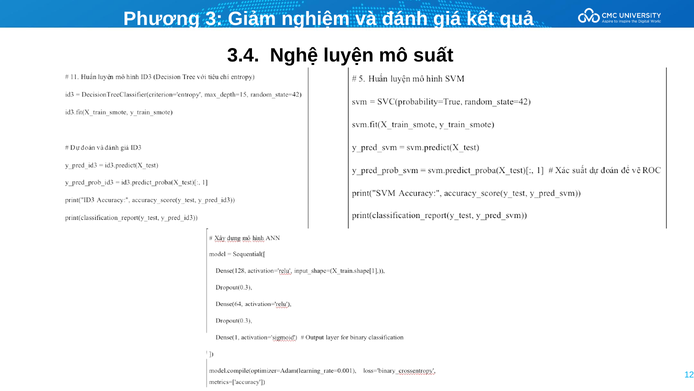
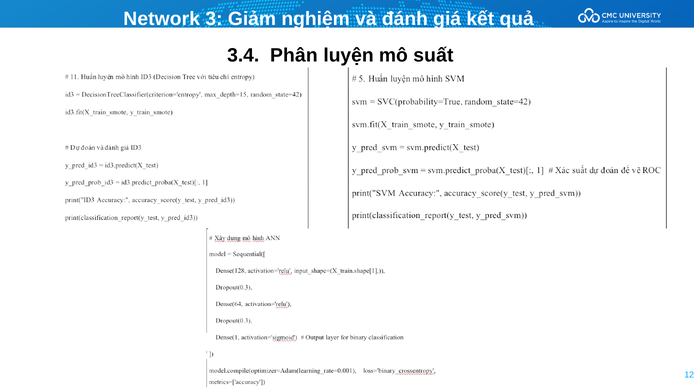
Phương: Phương -> Network (162, 19)
Nghệ: Nghệ -> Phân (294, 55)
